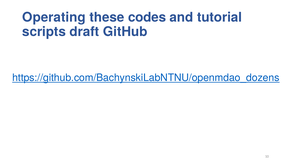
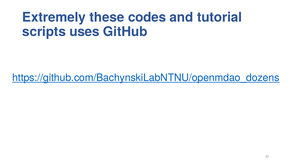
Operating: Operating -> Extremely (54, 17)
draft: draft -> uses (84, 32)
